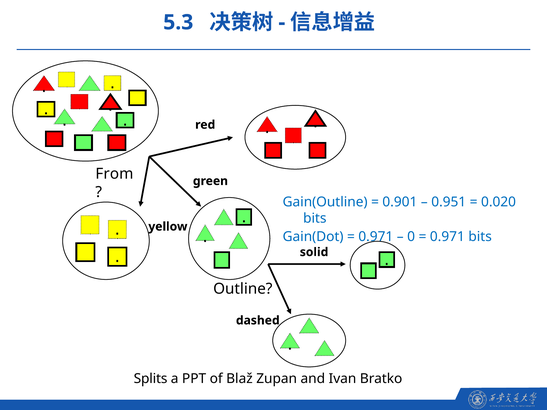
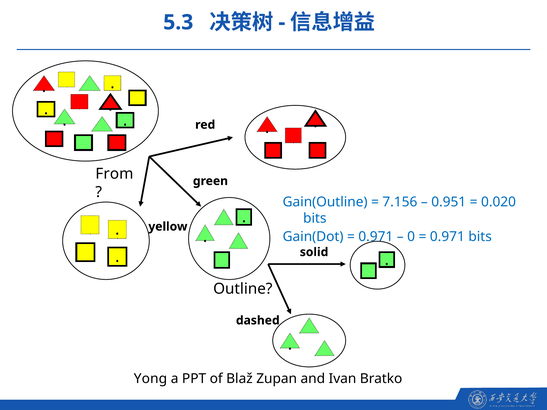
0.901: 0.901 -> 7.156 (400, 202)
Splits: Splits -> Yong (150, 379)
